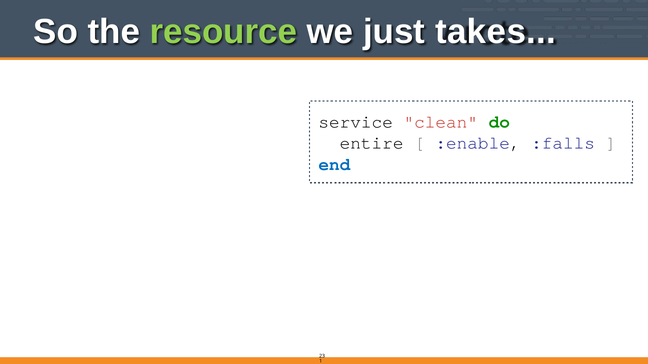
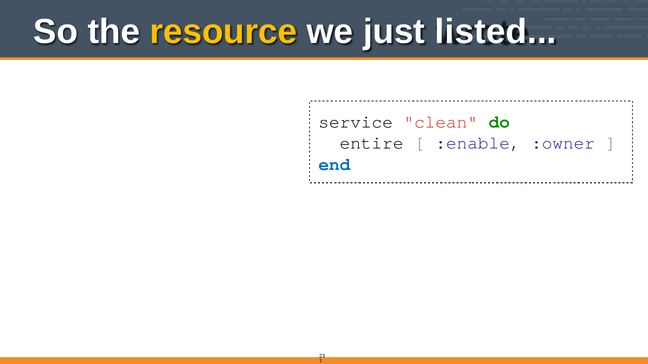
resource colour: light green -> yellow (223, 32)
takes: takes -> listed (496, 32)
:falls: :falls -> :owner (563, 143)
